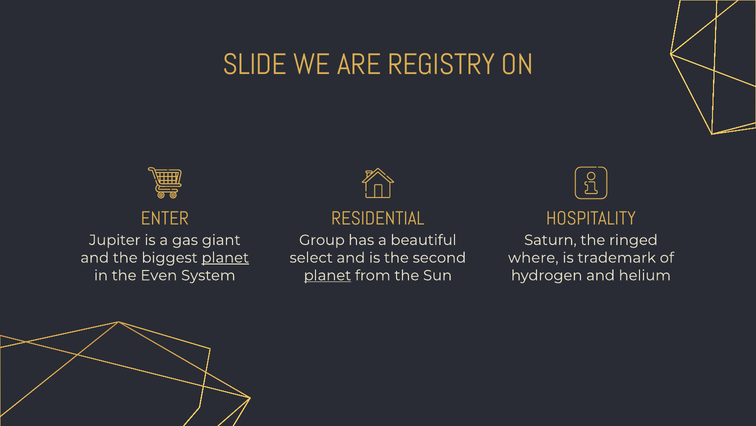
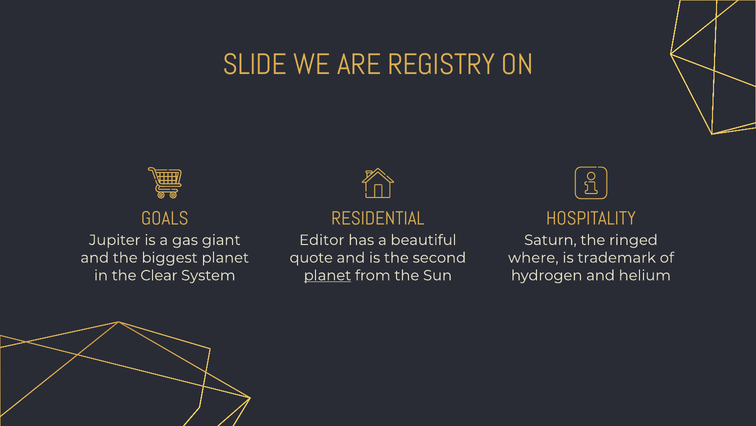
ENTER: ENTER -> GOALS (165, 218)
Group: Group -> Editor (322, 240)
planet underline: present -> none (225, 257)
select: select -> quote (311, 257)
Even: Even -> Clear (159, 275)
